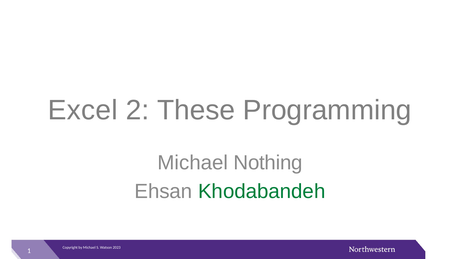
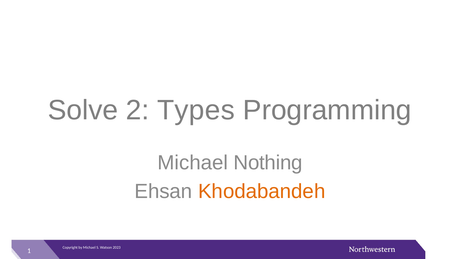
Excel: Excel -> Solve (83, 110)
These: These -> Types (196, 110)
Khodabandeh colour: green -> orange (262, 191)
